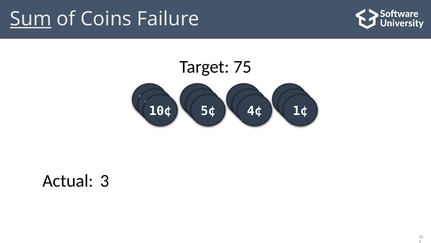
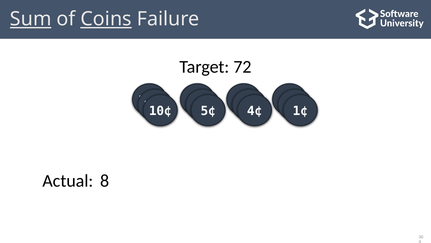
Coins underline: none -> present (106, 19)
75: 75 -> 72 (243, 67)
3: 3 -> 8 (105, 181)
